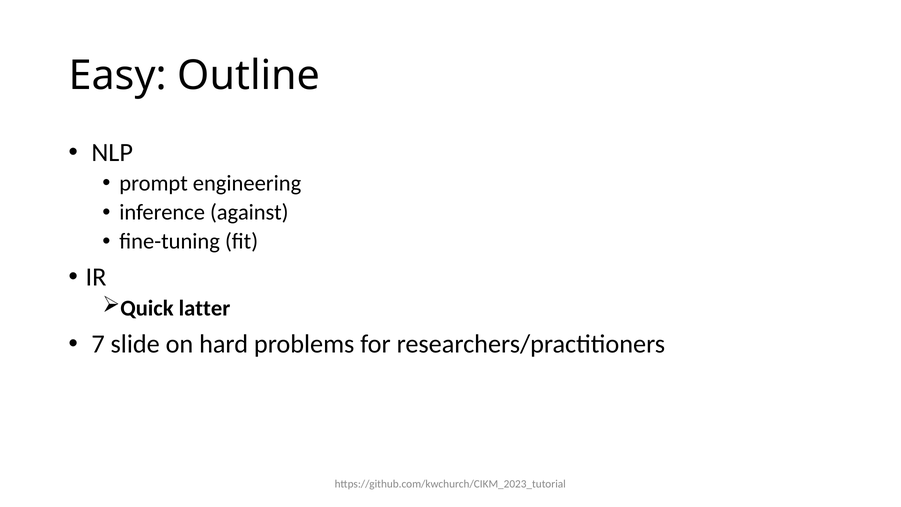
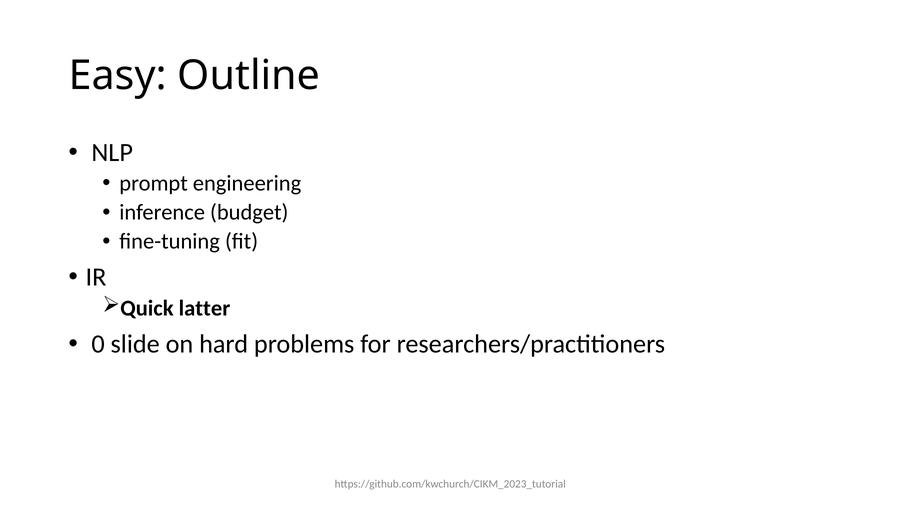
against: against -> budget (249, 212)
7: 7 -> 0 (98, 344)
